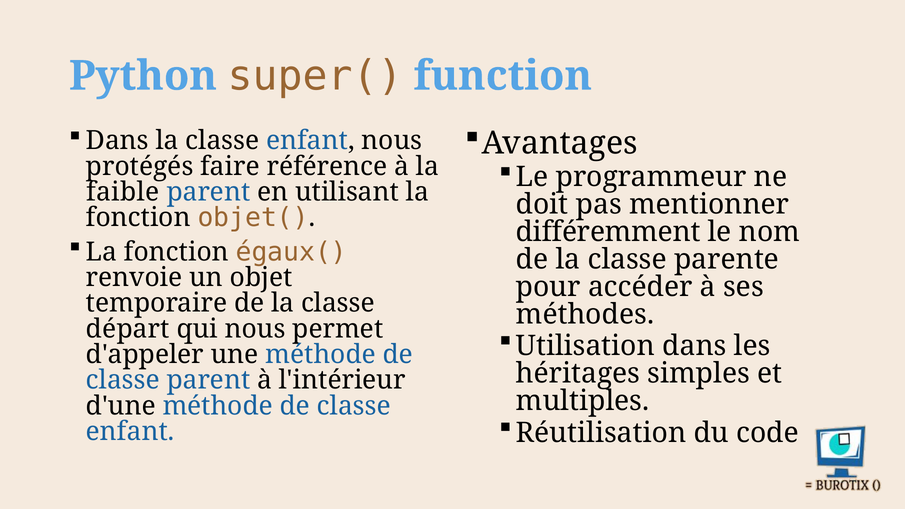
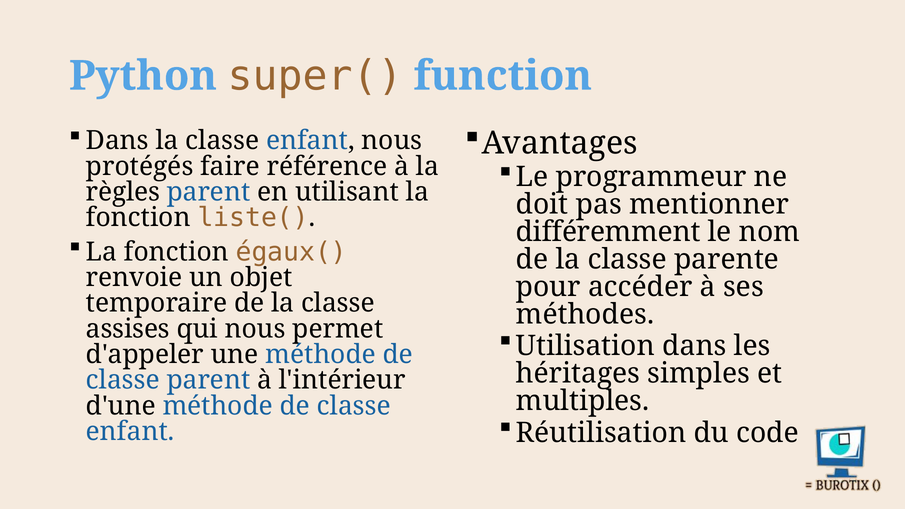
faible: faible -> règles (123, 192)
objet(: objet( -> liste( (253, 218)
départ: départ -> assises (128, 329)
